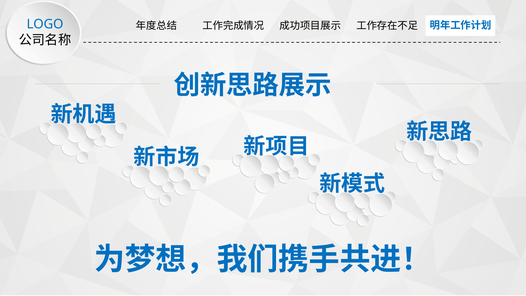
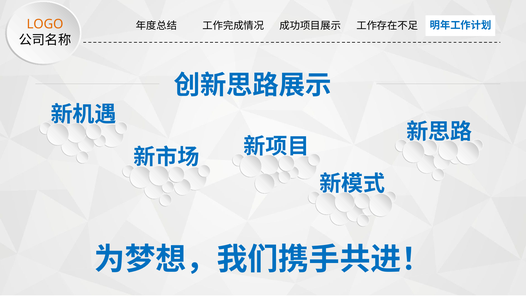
LOGO colour: blue -> orange (45, 24)
